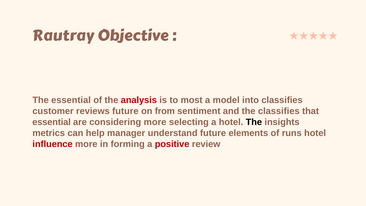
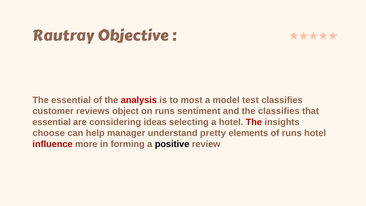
into: into -> test (250, 100)
reviews future: future -> object (125, 111)
on from: from -> runs (165, 111)
considering more: more -> ideas (155, 122)
The colour: black -> red (254, 122)
metrics: metrics -> choose (49, 133)
understand future: future -> pretty (213, 133)
positive colour: red -> black (172, 144)
